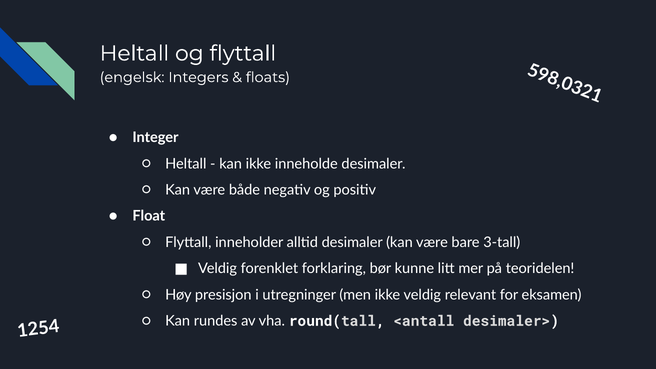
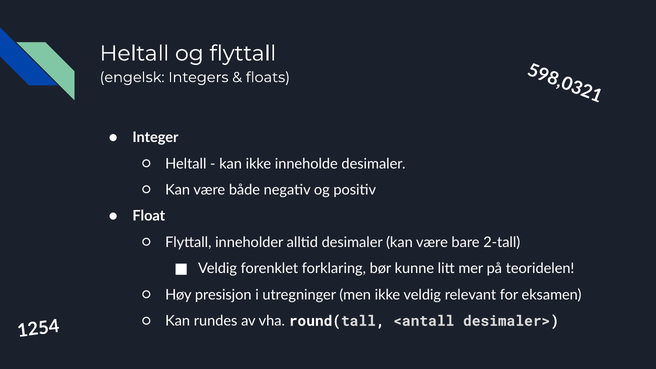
3-tall: 3-tall -> 2-tall (502, 242)
